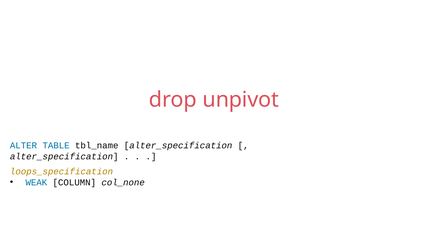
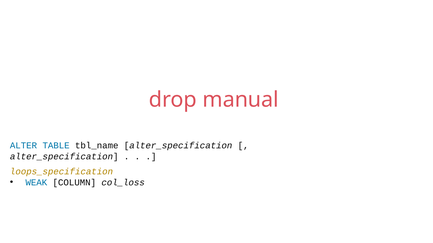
unpivot: unpivot -> manual (241, 100)
col_none: col_none -> col_loss (123, 183)
